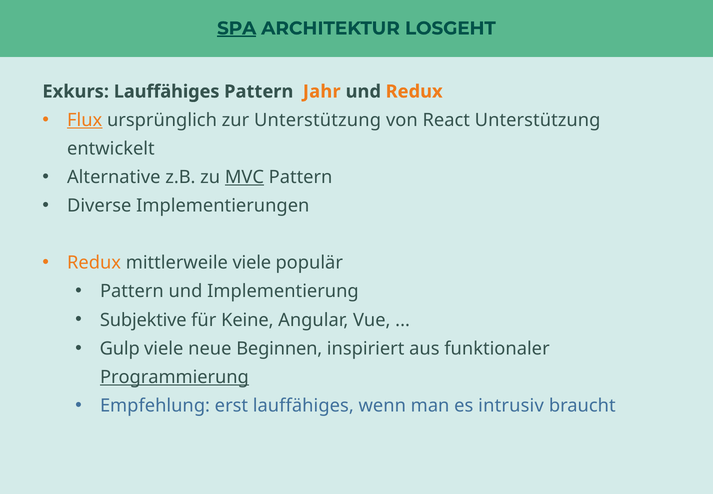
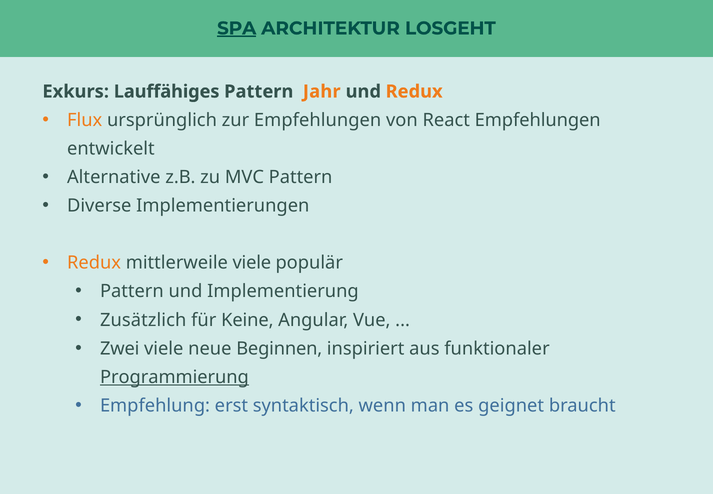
Flux underline: present -> none (85, 120)
zur Unterstützung: Unterstützung -> Empfehlungen (318, 120)
React Unterstützung: Unterstützung -> Empfehlungen (538, 120)
MVC underline: present -> none (244, 177)
Subjektive: Subjektive -> Zusätzlich (143, 320)
Gulp: Gulp -> Zwei (120, 348)
erst lauffähiges: lauffähiges -> syntaktisch (303, 405)
intrusiv: intrusiv -> geignet (511, 405)
